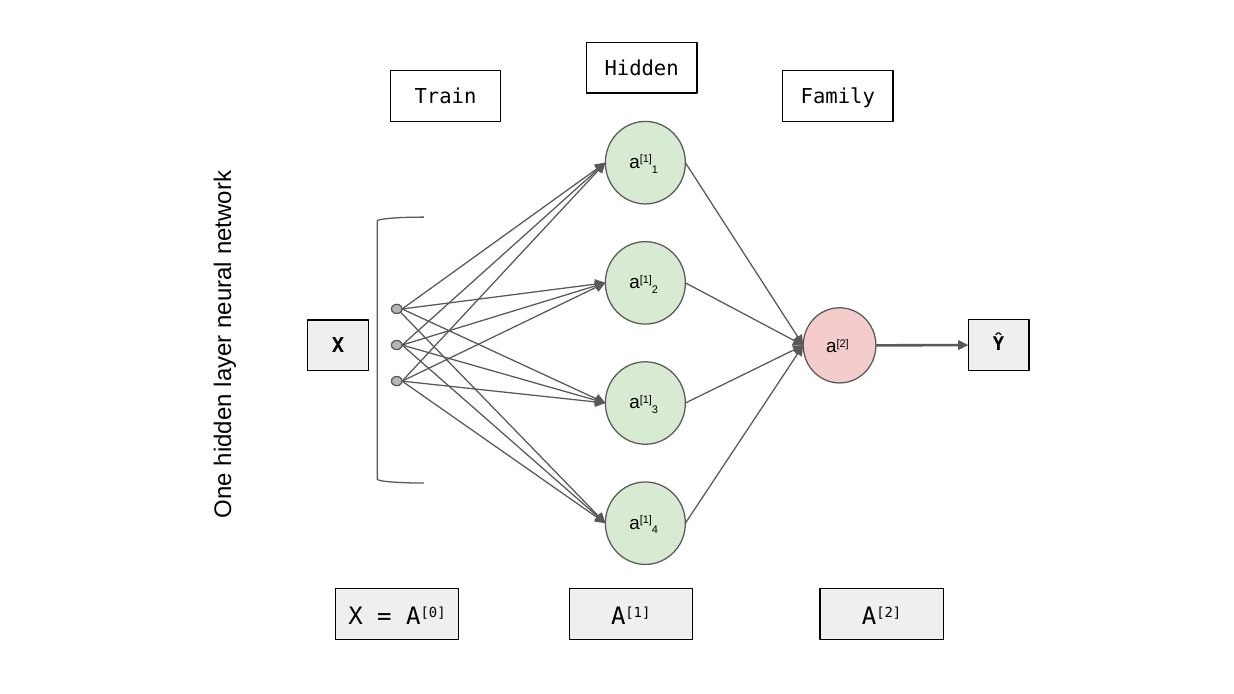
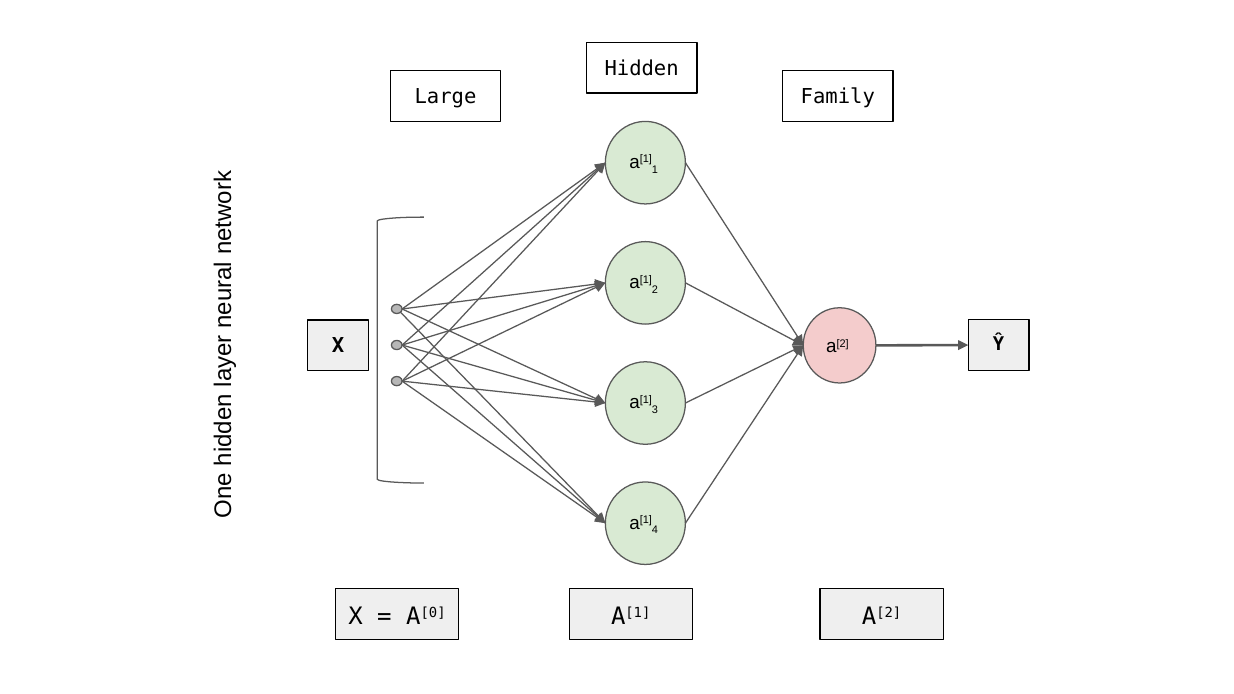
Train: Train -> Large (446, 97)
